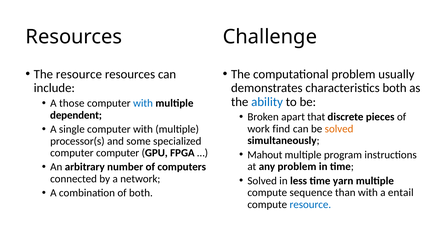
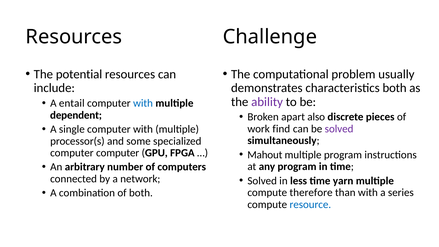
The resource: resource -> potential (79, 74)
ability colour: blue -> purple (267, 102)
those: those -> entail (72, 103)
that: that -> also (316, 117)
solved colour: orange -> purple (339, 129)
any problem: problem -> program (297, 167)
sequence: sequence -> therefore (311, 193)
entail: entail -> series (401, 193)
